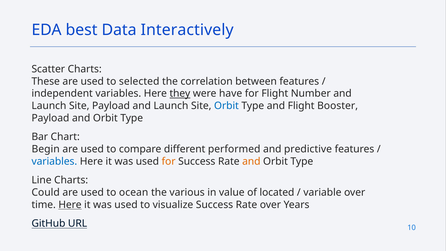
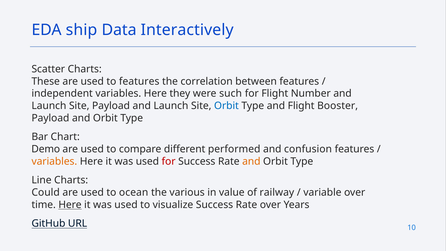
best: best -> ship (81, 30)
to selected: selected -> features (139, 81)
they underline: present -> none (180, 94)
have: have -> such (231, 94)
Begin: Begin -> Demo (46, 149)
predictive: predictive -> confusion (308, 149)
variables colour: blue -> orange (54, 161)
for colour: orange -> red (169, 161)
located: located -> railway (277, 192)
